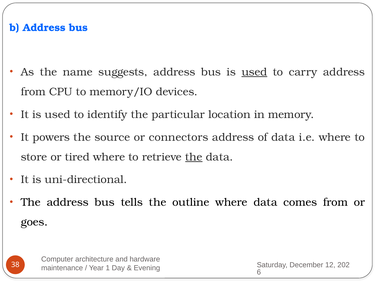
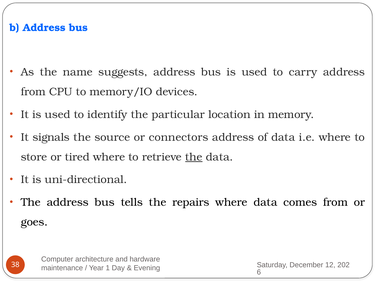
used underline: present -> none (254, 72)
powers: powers -> signals (51, 137)
outline: outline -> repairs (191, 202)
